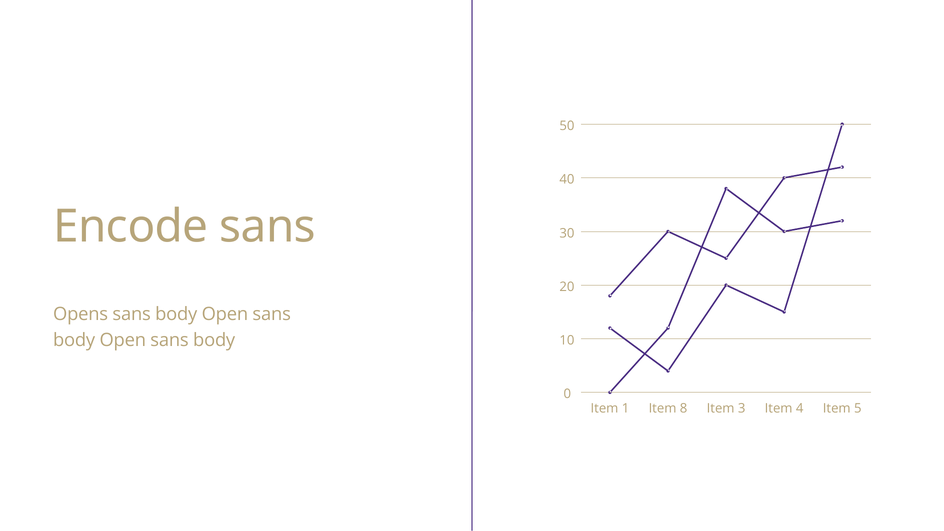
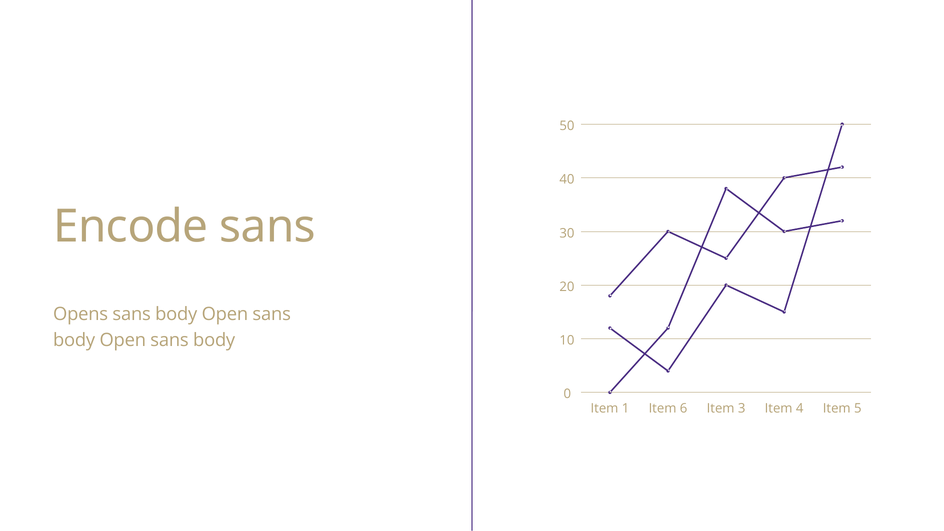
8: 8 -> 6 (684, 409)
